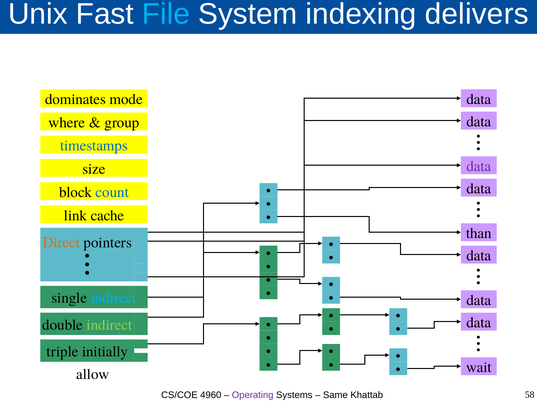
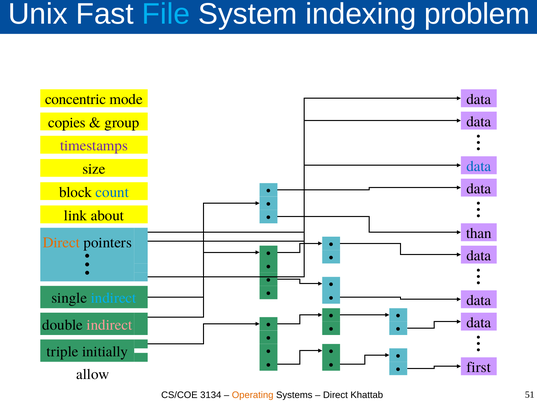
delivers: delivers -> problem (477, 14)
dominates: dominates -> concentric (76, 99)
where: where -> copies (67, 123)
timestamps colour: blue -> purple (94, 146)
data colour: purple -> blue (479, 167)
cache: cache -> about (107, 216)
indirect colour: light green -> pink (109, 325)
wait: wait -> first (479, 368)
4960: 4960 -> 3134 (211, 396)
Operating colour: purple -> orange (253, 396)
Same: Same -> Direct (335, 396)
58: 58 -> 51 (530, 396)
